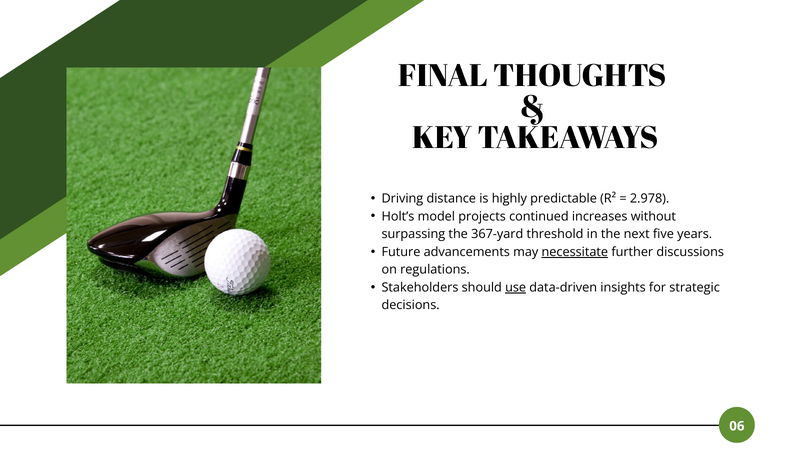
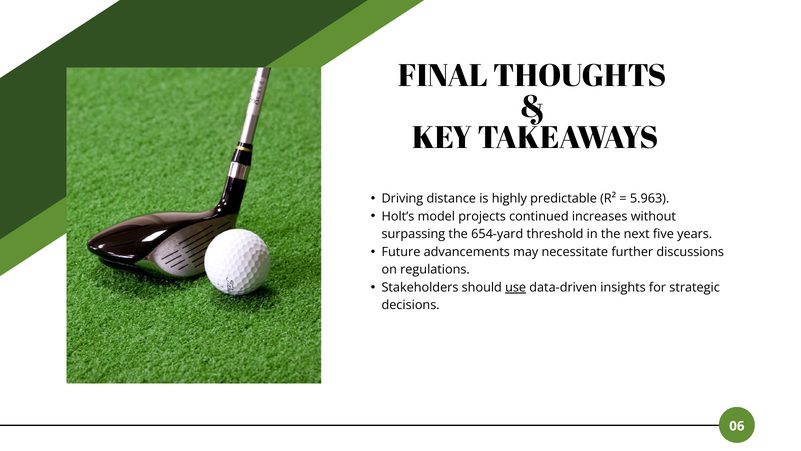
2.978: 2.978 -> 5.963 (650, 199)
367-yard: 367-yard -> 654-yard (497, 234)
necessitate underline: present -> none (575, 252)
